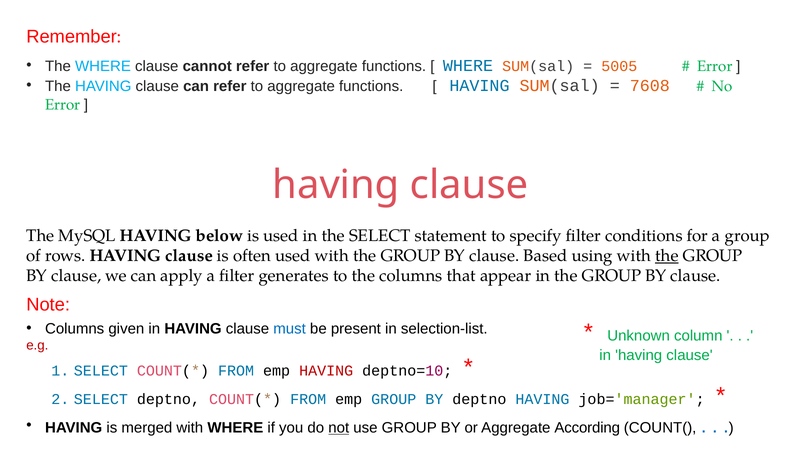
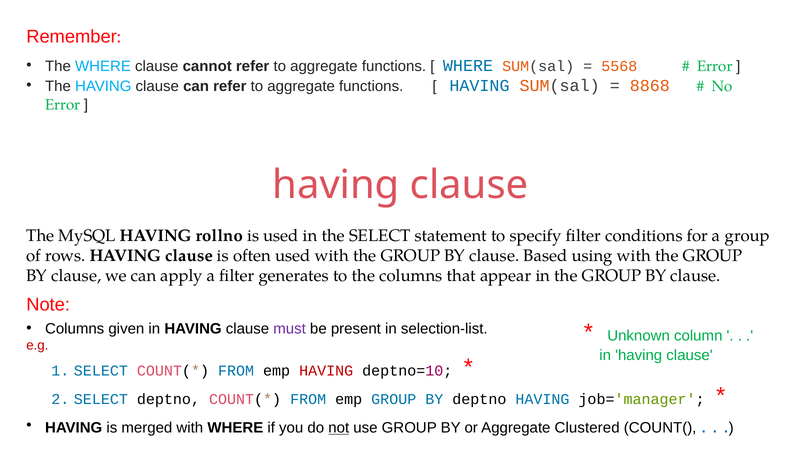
5005: 5005 -> 5568 (619, 66)
7608: 7608 -> 8868 (650, 86)
below: below -> rollno (219, 236)
the underline: present -> none (667, 256)
must colour: blue -> purple (290, 328)
According: According -> Clustered (587, 427)
